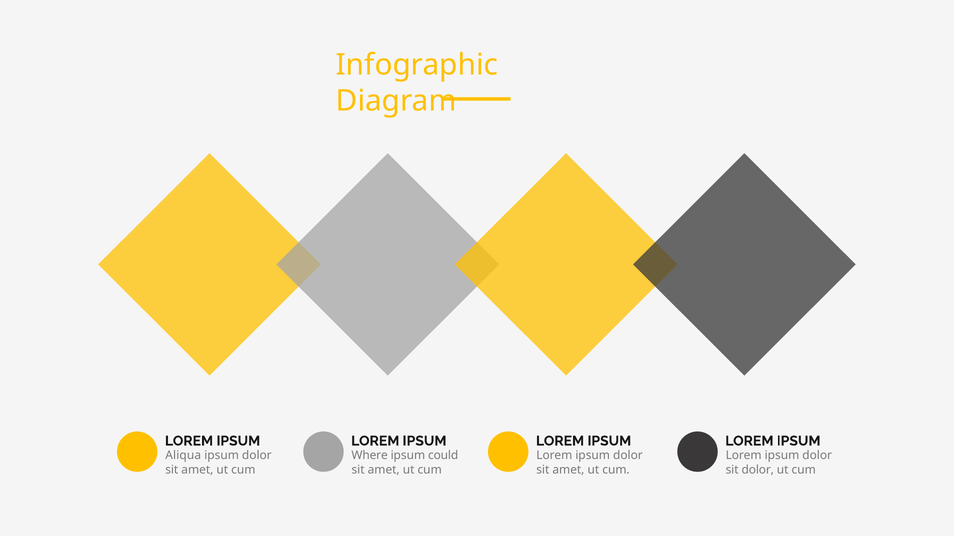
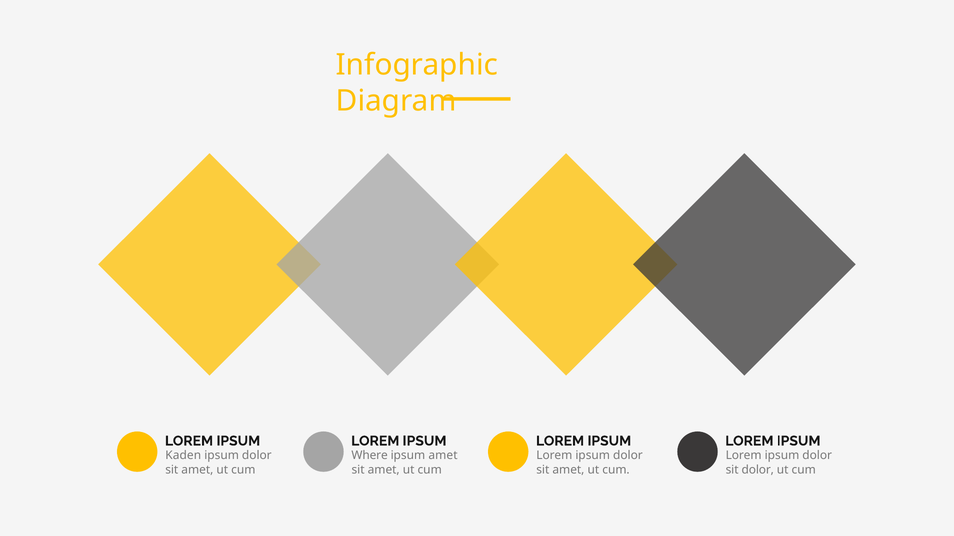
Aliqua: Aliqua -> Kaden (183, 456)
ipsum could: could -> amet (443, 456)
